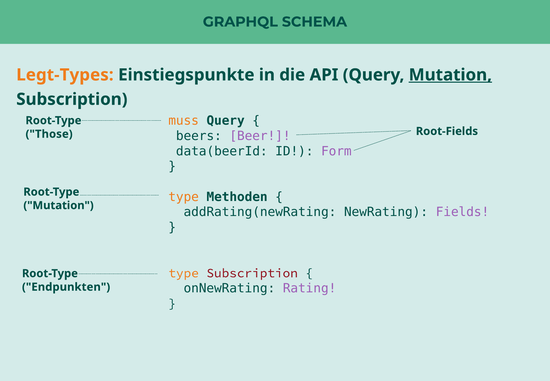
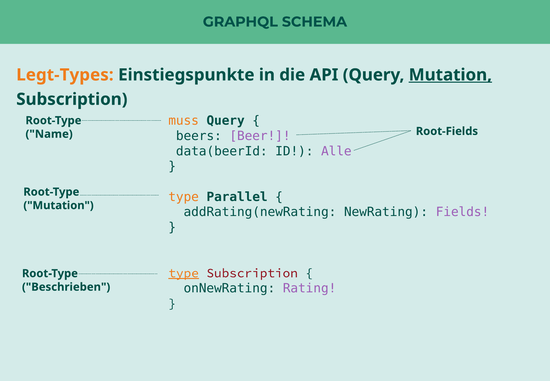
Those: Those -> Name (49, 134)
Form: Form -> Alle (336, 151)
Methoden: Methoden -> Parallel (237, 197)
type underline: none -> present (184, 273)
Endpunkten: Endpunkten -> Beschrieben (66, 287)
